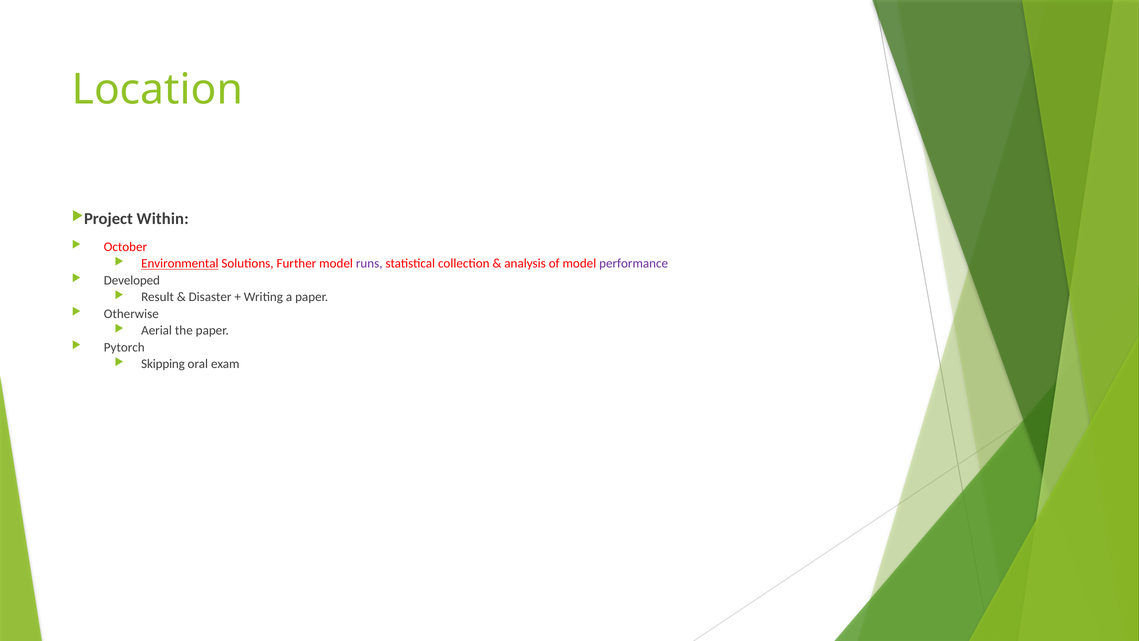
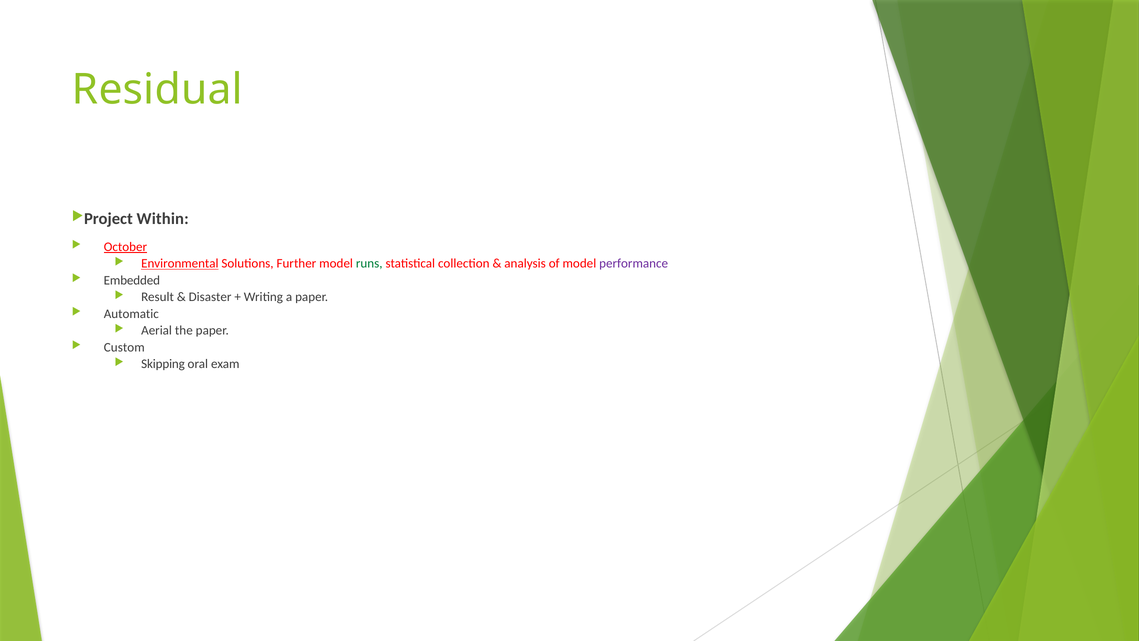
Location: Location -> Residual (157, 90)
October underline: none -> present (125, 247)
runs colour: purple -> green (369, 264)
Developed: Developed -> Embedded (132, 280)
Otherwise: Otherwise -> Automatic (131, 314)
Pytorch: Pytorch -> Custom (124, 347)
